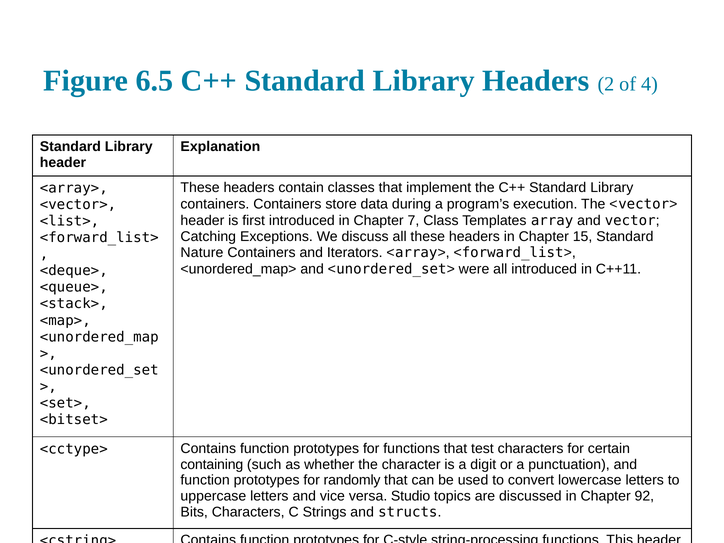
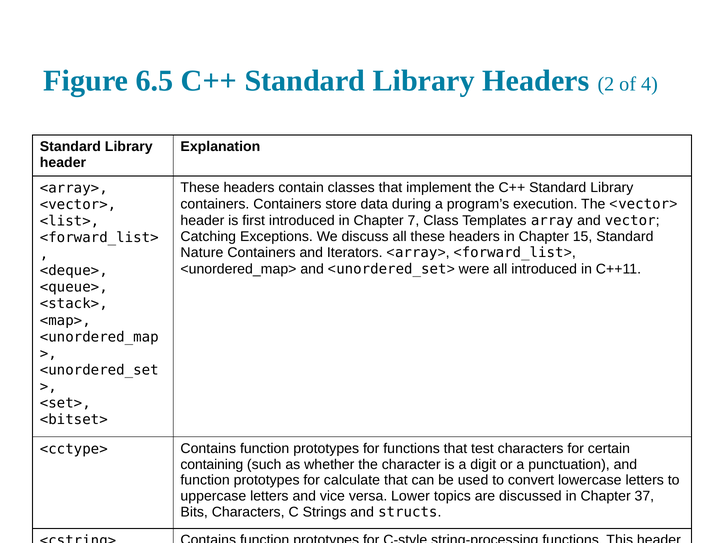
randomly: randomly -> calculate (352, 480)
Studio: Studio -> Lower (410, 496)
92: 92 -> 37 (644, 496)
